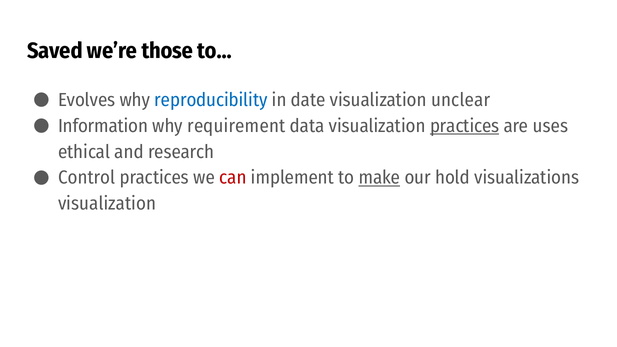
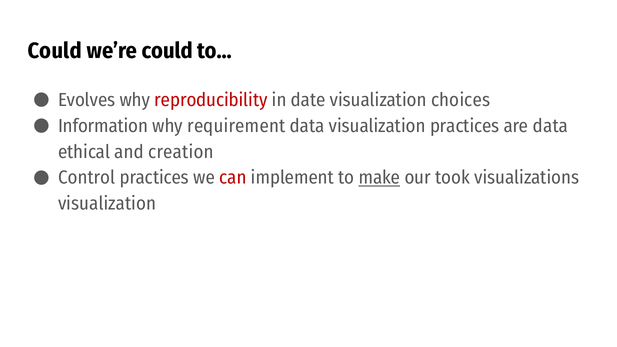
Saved: Saved -> Could (55, 51)
we’re those: those -> could (167, 51)
reproducibility colour: blue -> red (211, 100)
unclear: unclear -> choices (461, 100)
practices underline: present -> none (465, 126)
are uses: uses -> data (550, 126)
research: research -> creation (181, 152)
hold: hold -> took (453, 178)
